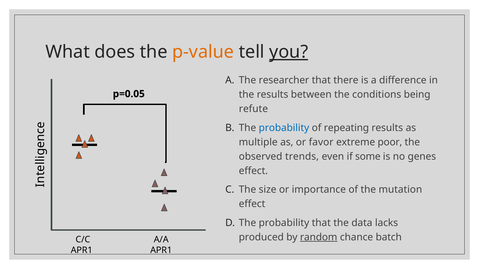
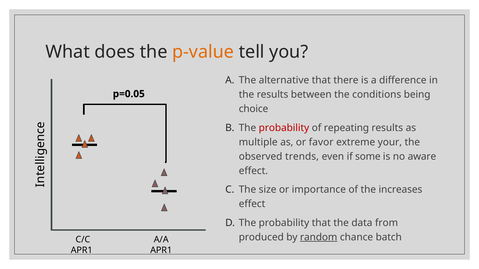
you underline: present -> none (289, 52)
researcher: researcher -> alternative (284, 80)
refute: refute -> choice (254, 109)
probability colour: blue -> red (284, 128)
poor: poor -> your (390, 142)
genes: genes -> aware (422, 157)
mutation: mutation -> increases (400, 190)
lacks: lacks -> from (387, 223)
